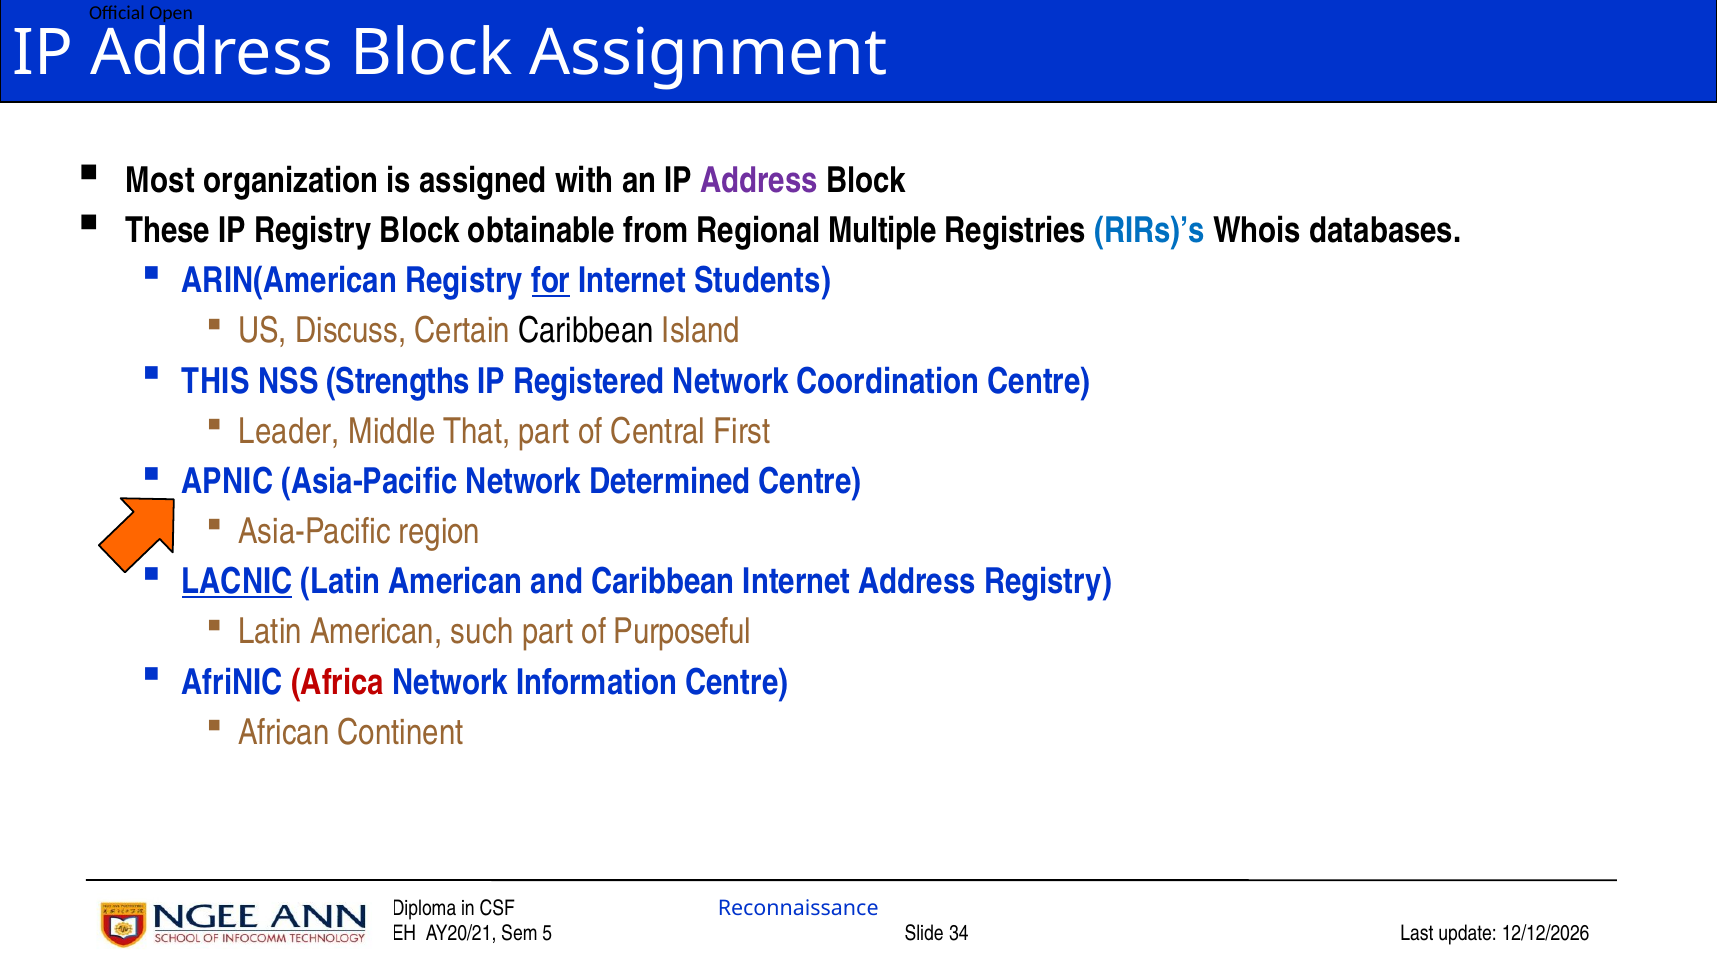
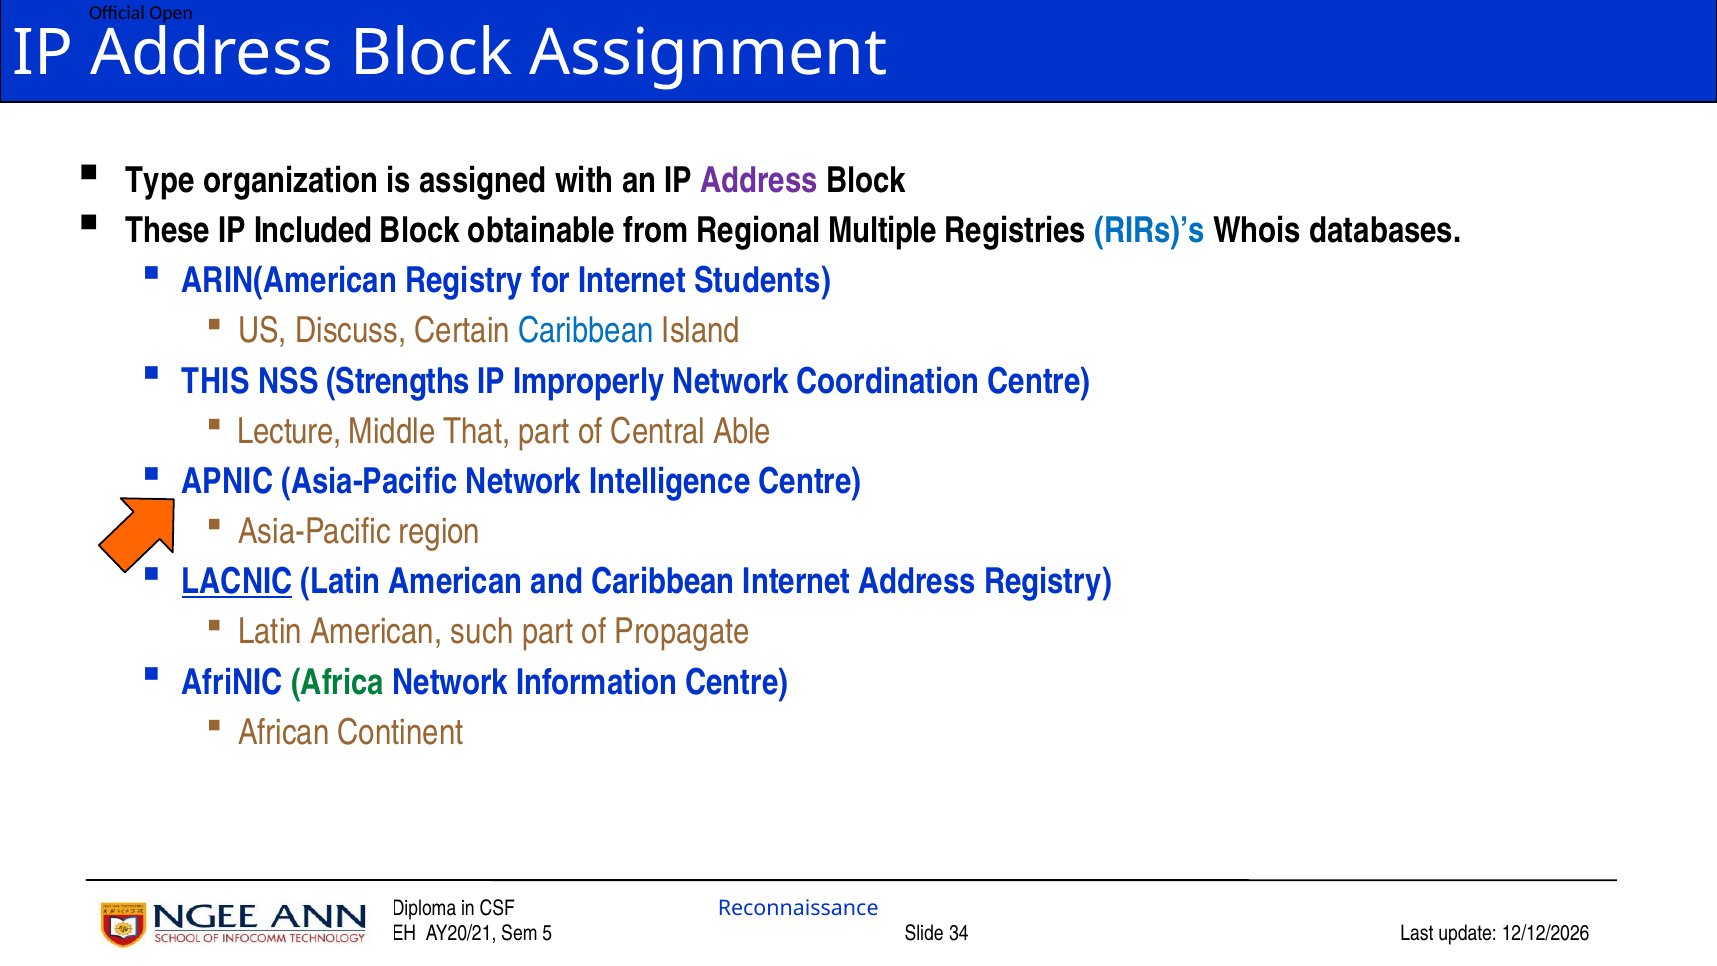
Most: Most -> Type (160, 181)
IP Registry: Registry -> Included (313, 231)
for underline: present -> none (551, 281)
Caribbean colour: black -> blue (586, 331)
Registered: Registered -> Improperly (589, 381)
Leader: Leader -> Lecture (290, 431)
First: First -> Able (742, 431)
Determined: Determined -> Intelligence (670, 482)
Purposeful: Purposeful -> Propagate (682, 632)
Africa colour: red -> green (338, 682)
